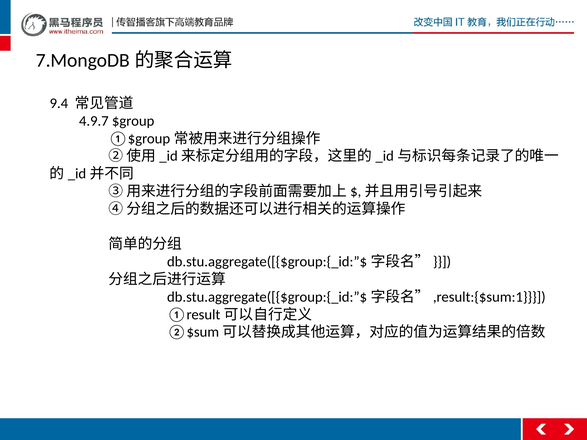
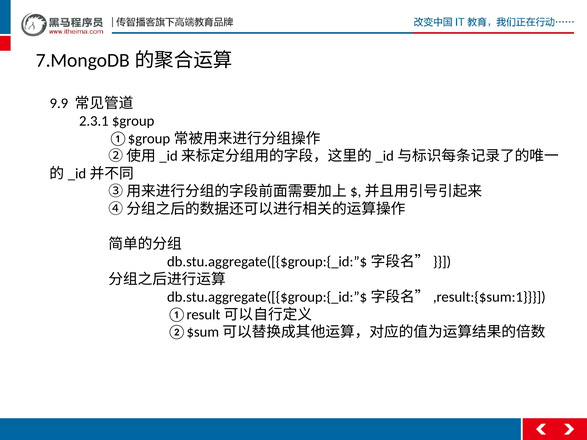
9.4: 9.4 -> 9.9 (59, 103)
4.9.7: 4.9.7 -> 2.3.1 (94, 121)
